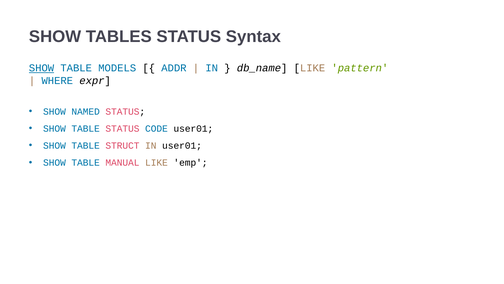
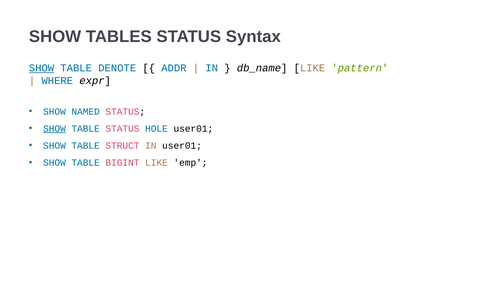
MODELS: MODELS -> DENOTE (117, 68)
SHOW underline: none -> present (54, 128)
CODE: CODE -> HOLE (156, 128)
MANUAL: MANUAL -> BIGINT (122, 162)
